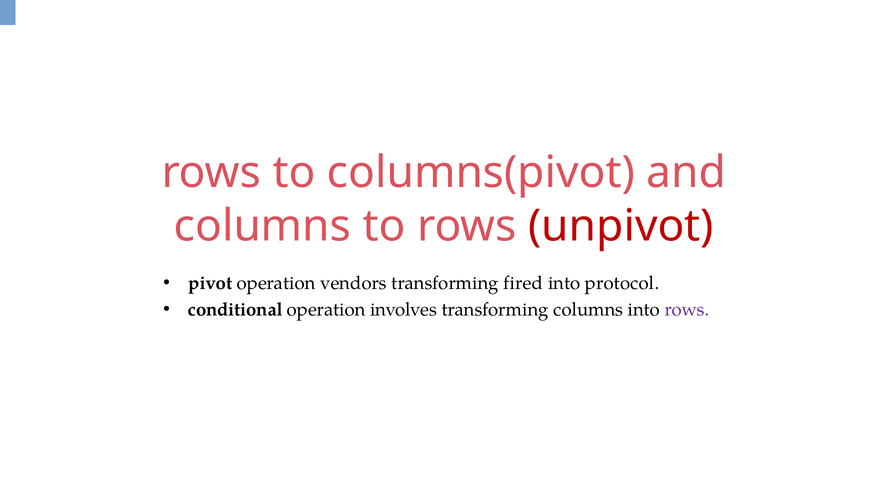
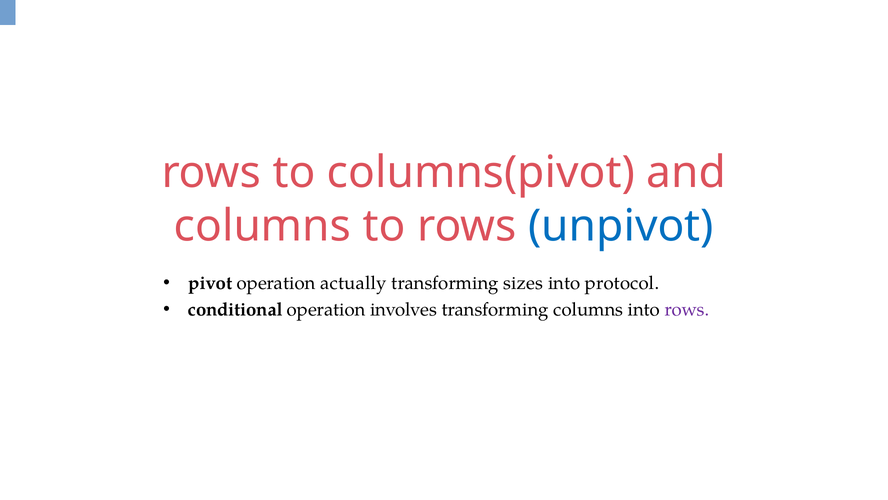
unpivot colour: red -> blue (621, 226)
vendors: vendors -> actually (353, 283)
fired: fired -> sizes (523, 283)
